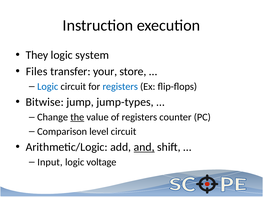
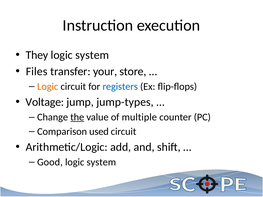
Logic colour: blue -> orange (48, 87)
Bitwise: Bitwise -> Voltage (45, 102)
of registers: registers -> multiple (139, 117)
level: level -> used (99, 132)
and underline: present -> none (144, 147)
Input: Input -> Good (50, 162)
voltage: voltage -> system (101, 162)
